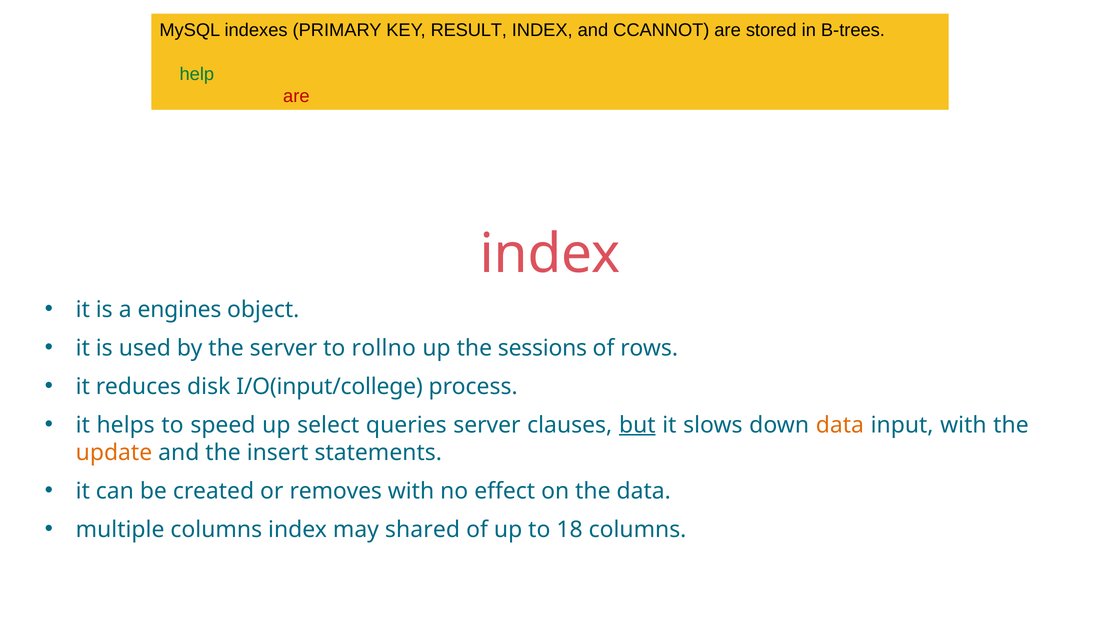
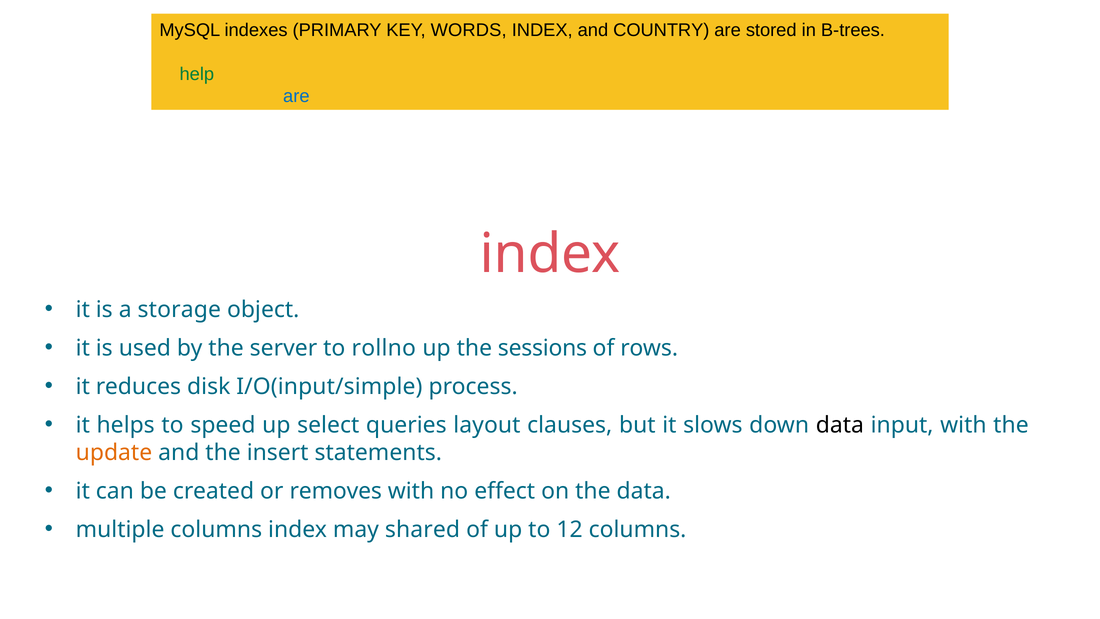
KEY RESULT: RESULT -> WORDS (469, 30)
CCANNOT: CCANNOT -> COUNTRY (661, 30)
are colour: red -> blue (296, 96)
engines: engines -> storage (179, 309)
I/O(input/college: I/O(input/college -> I/O(input/simple (329, 386)
queries server: server -> layout (487, 425)
but underline: present -> none (637, 425)
data colour: orange -> black (840, 425)
18: 18 -> 12 (570, 529)
